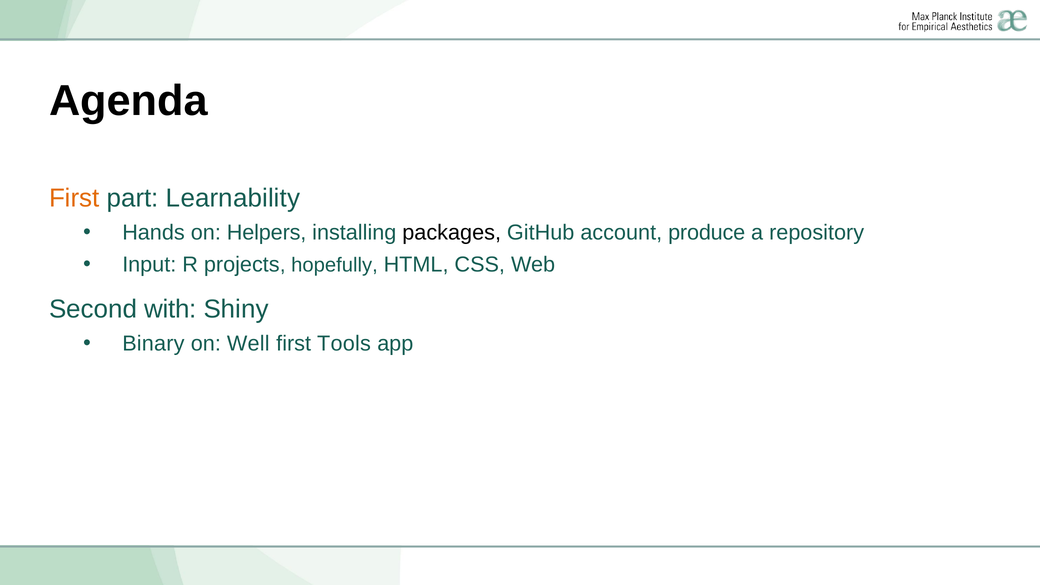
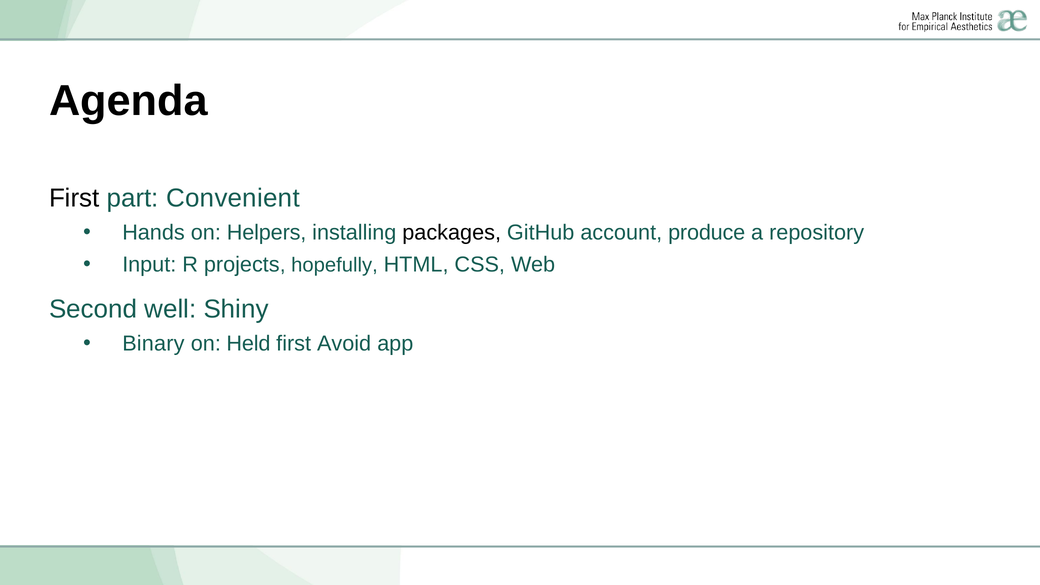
First colour: orange -> black (74, 198)
Learnability: Learnability -> Convenient (233, 198)
with: with -> well (170, 309)
Well: Well -> Held (248, 344)
Tools: Tools -> Avoid (344, 344)
